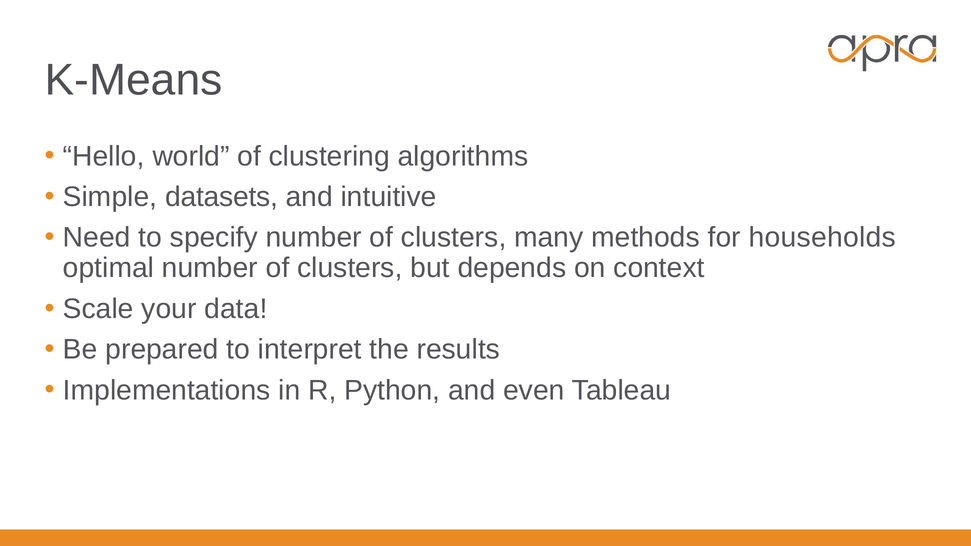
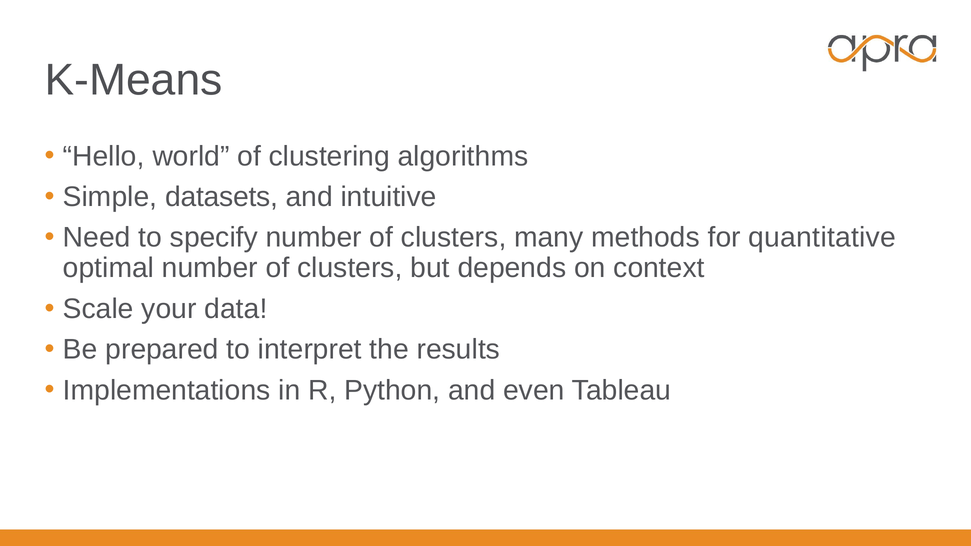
households: households -> quantitative (822, 238)
